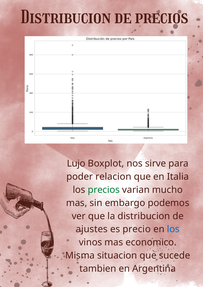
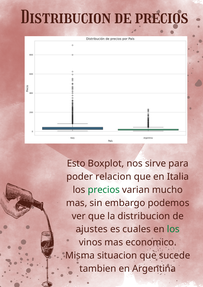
Lujo: Lujo -> Esto (76, 164)
precio: precio -> cuales (137, 229)
los colour: blue -> green (173, 229)
